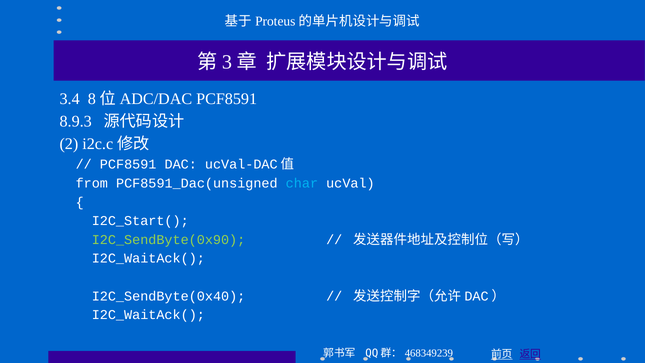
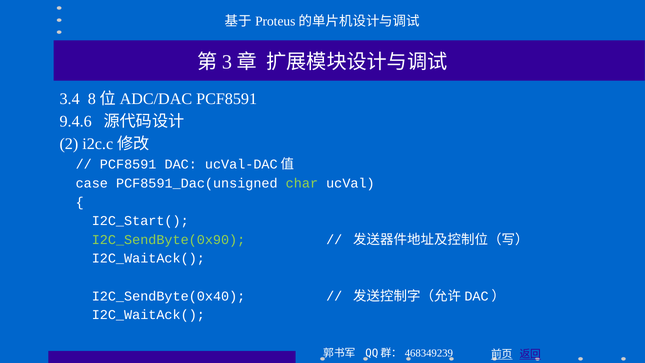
8.9.3: 8.9.3 -> 9.4.6 (76, 122)
from: from -> case (92, 183)
char colour: light blue -> light green (302, 183)
